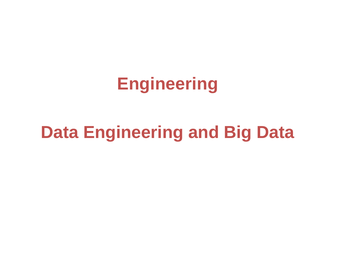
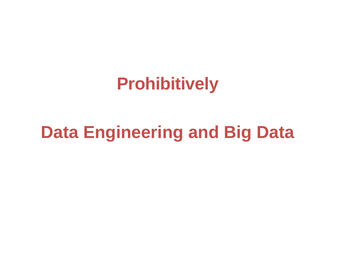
Engineering: Engineering -> Prohibitively (168, 84)
